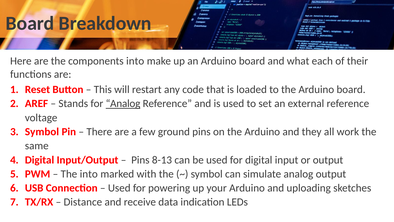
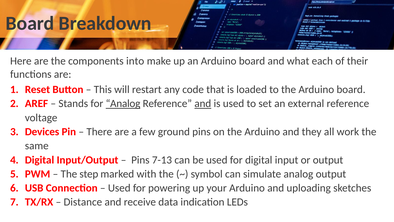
and underline: none -> present (203, 103)
Symbol: Symbol -> Devices (42, 132)
8-13: 8-13 -> 7-13 (162, 160)
The into: into -> step (89, 174)
